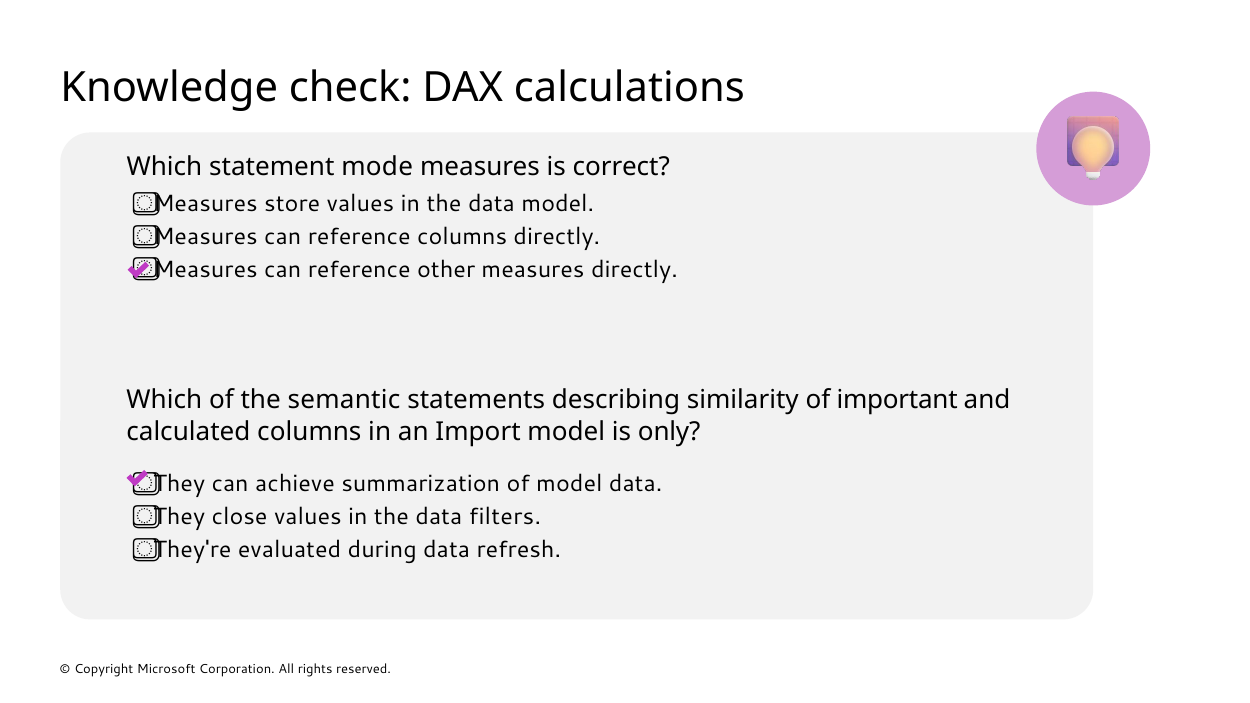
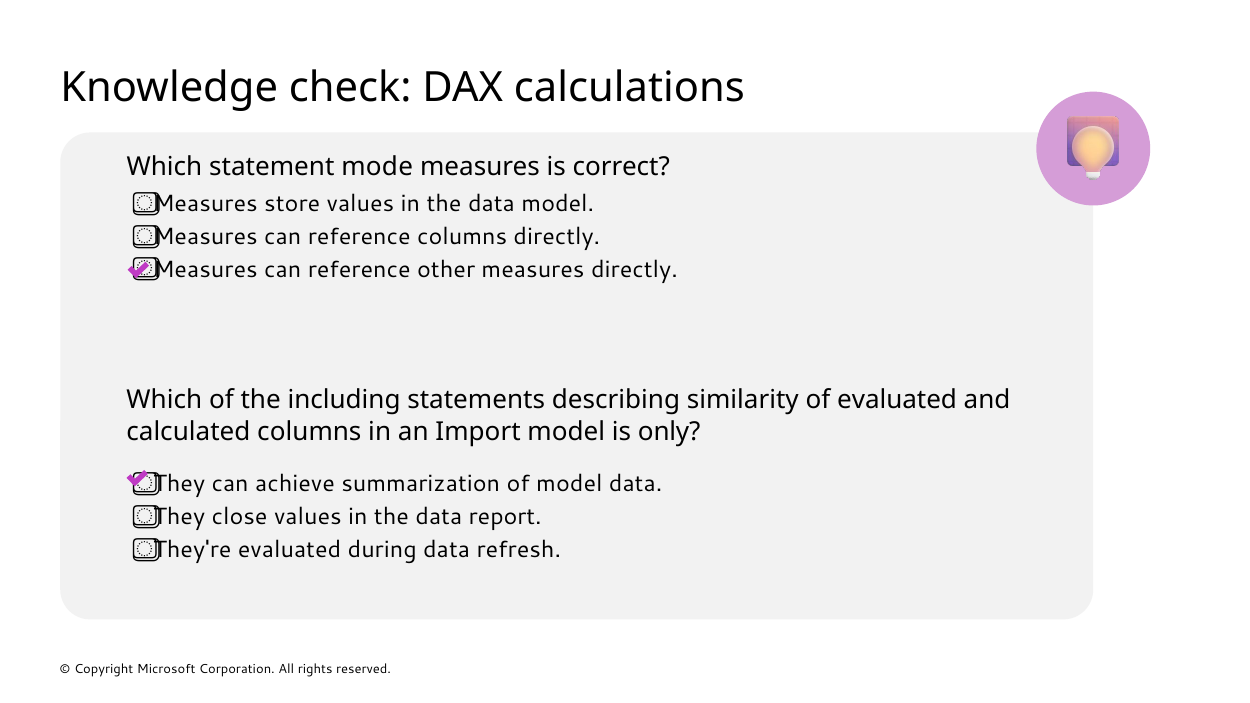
semantic: semantic -> including (344, 400)
of important: important -> evaluated (897, 400)
filters: filters -> report (505, 517)
